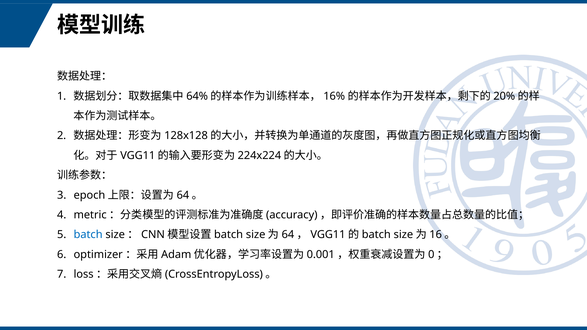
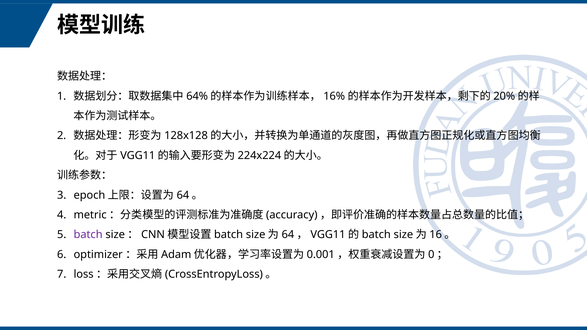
batch colour: blue -> purple (88, 235)
